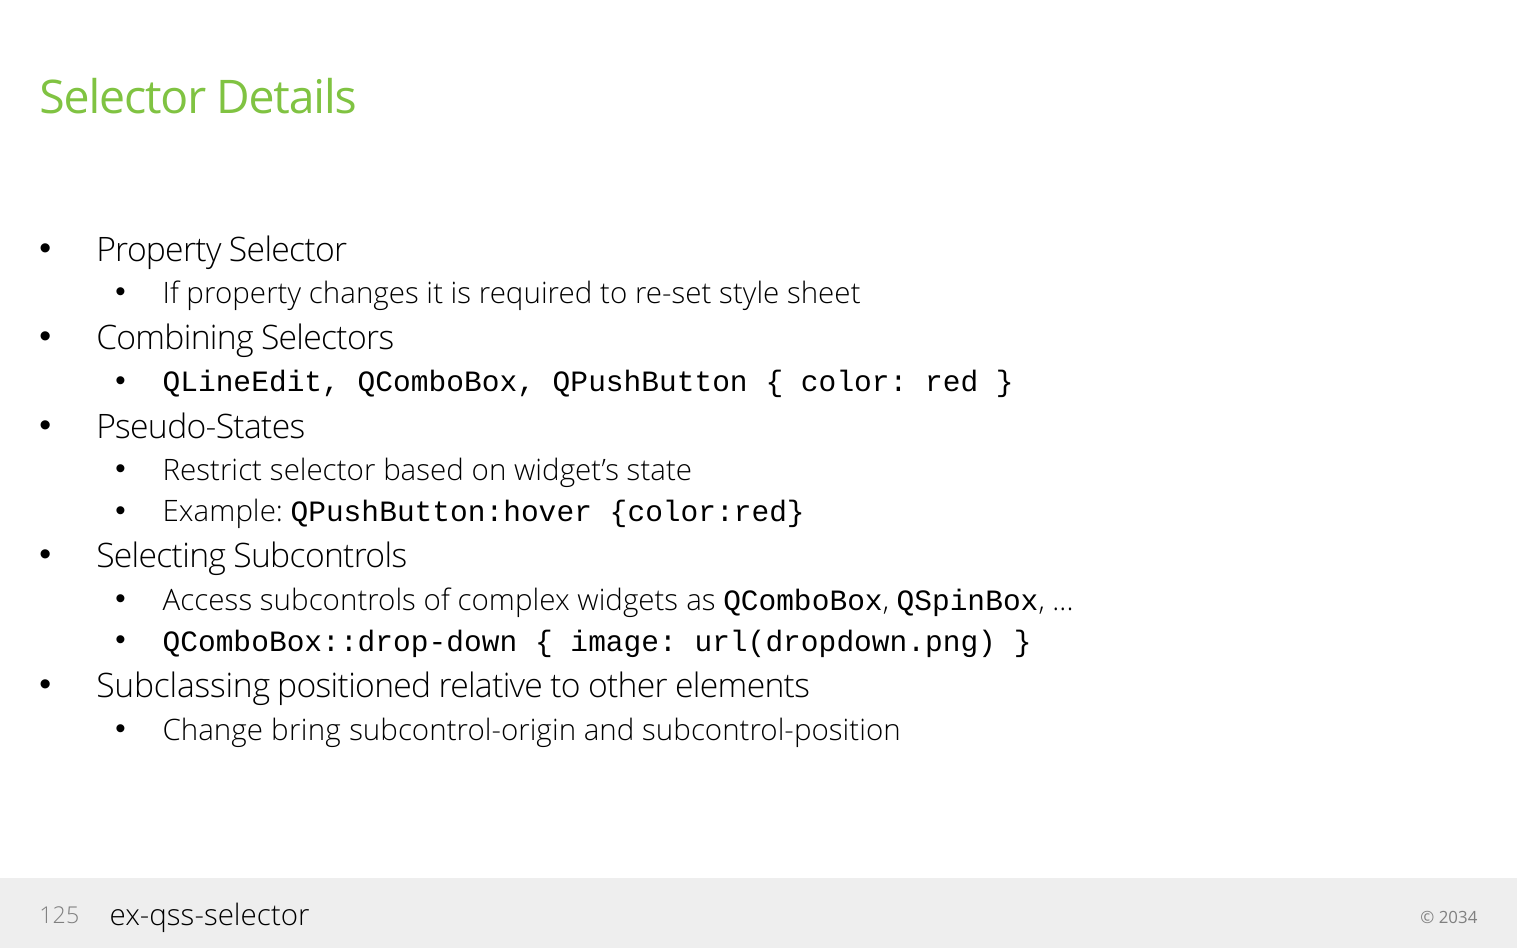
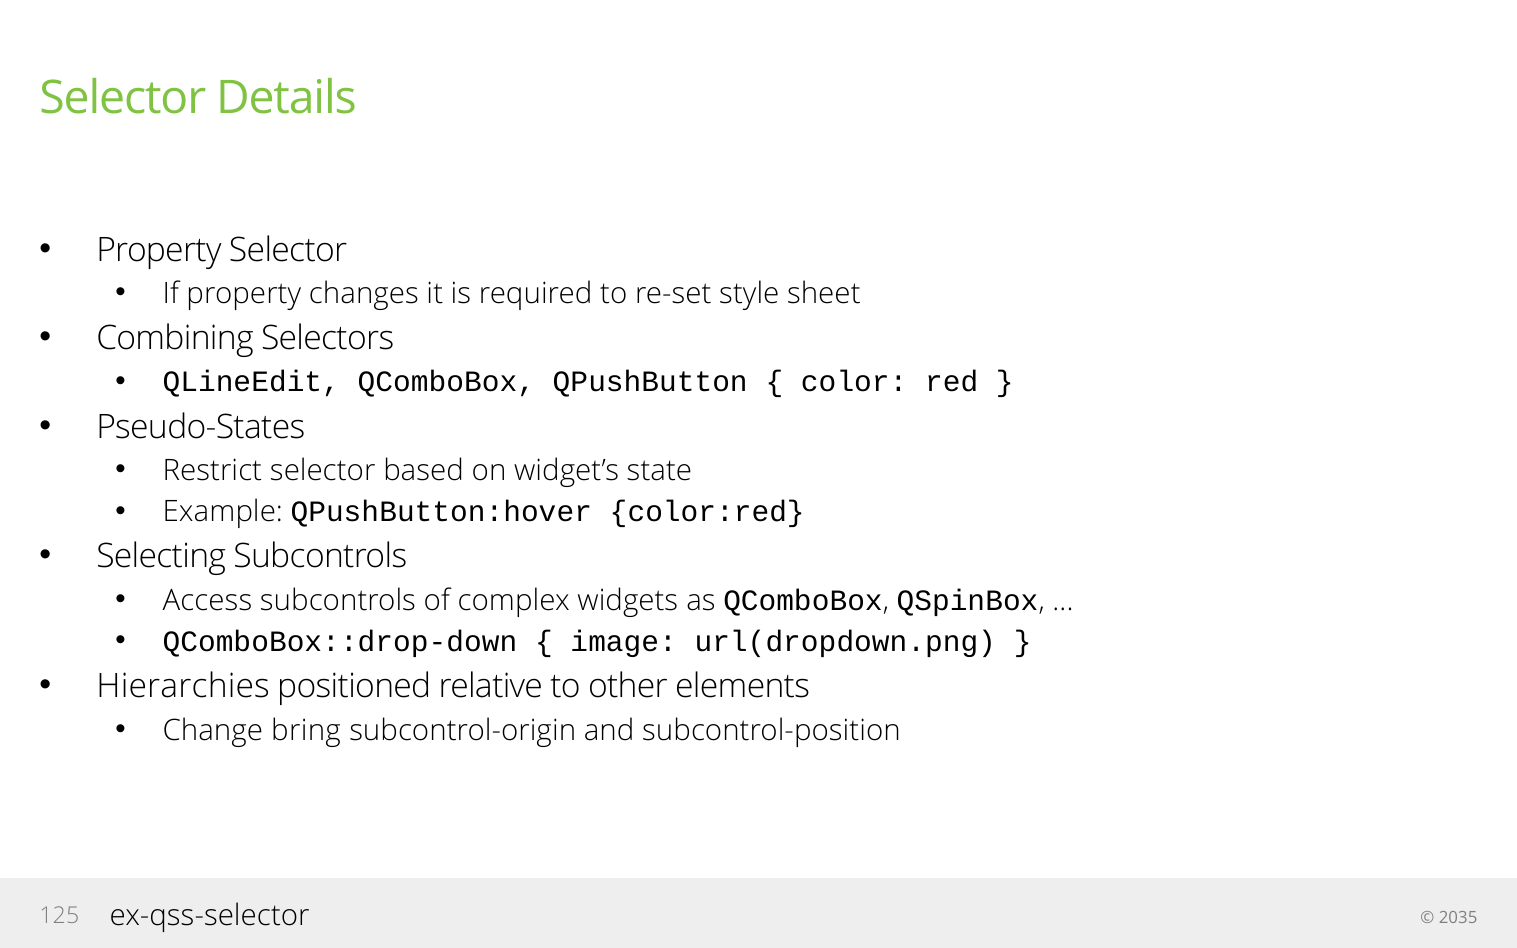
Subclassing: Subclassing -> Hierarchies (183, 687)
2034: 2034 -> 2035 (1458, 918)
